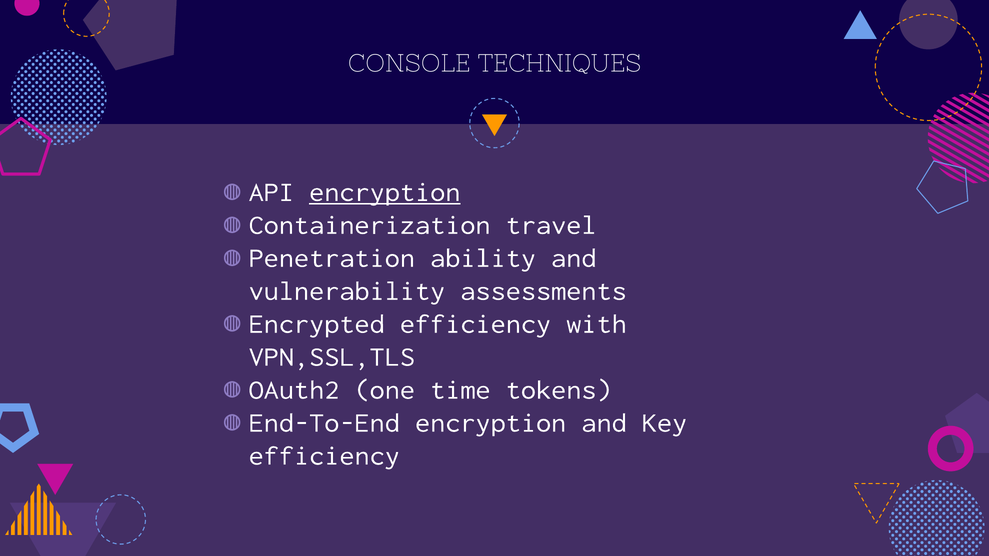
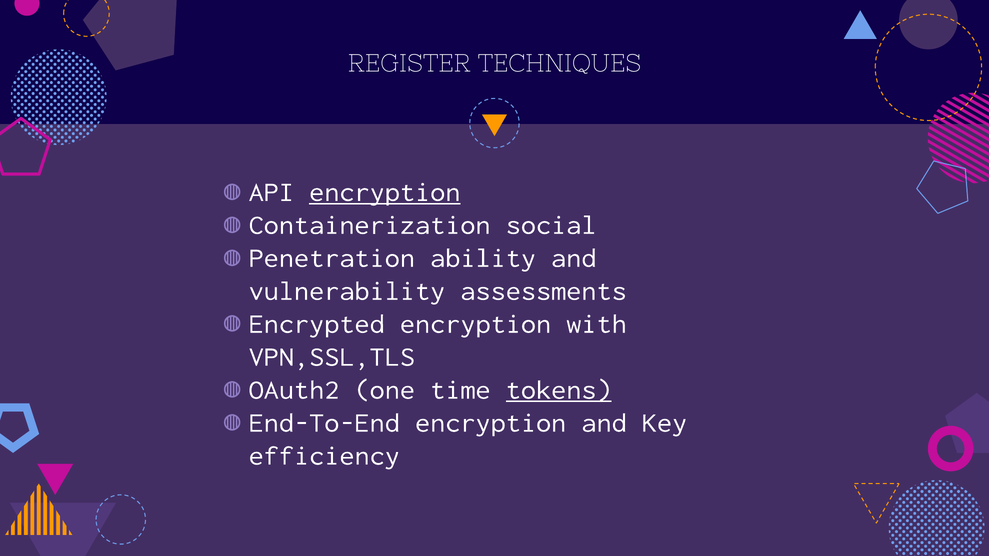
CONSOLE: CONSOLE -> REGISTER (409, 64)
travel: travel -> social (551, 225)
Encrypted efficiency: efficiency -> encryption (476, 324)
tokens underline: none -> present (559, 390)
